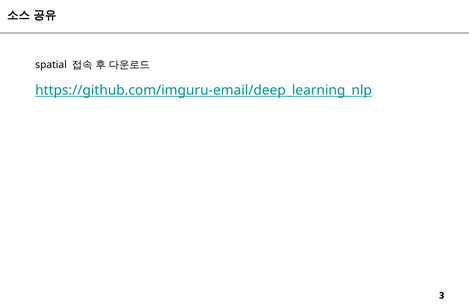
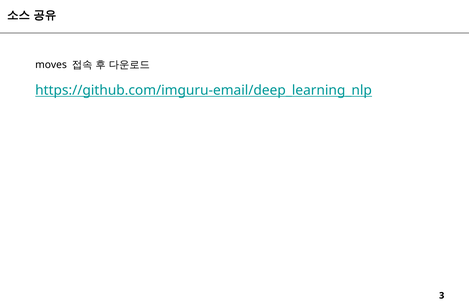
spatial: spatial -> moves (51, 65)
